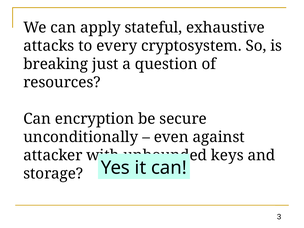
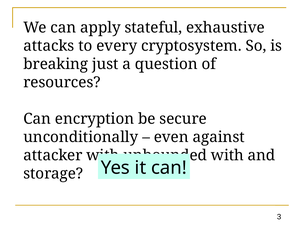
keys: keys -> with (227, 155)
